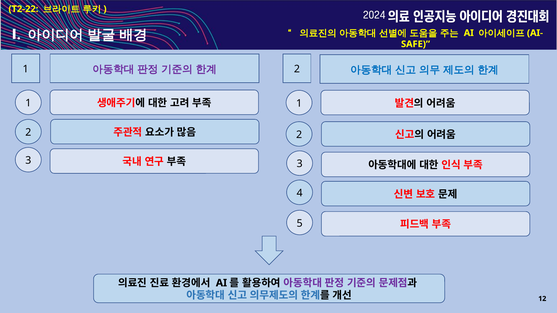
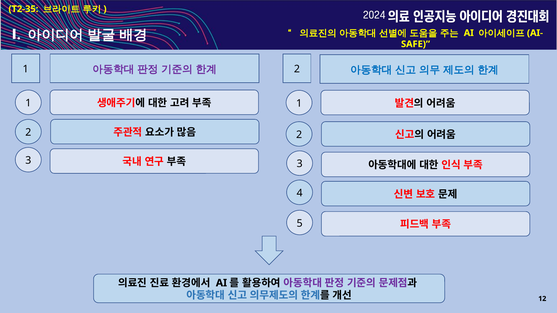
T2-22: T2-22 -> T2-35 (23, 9)
